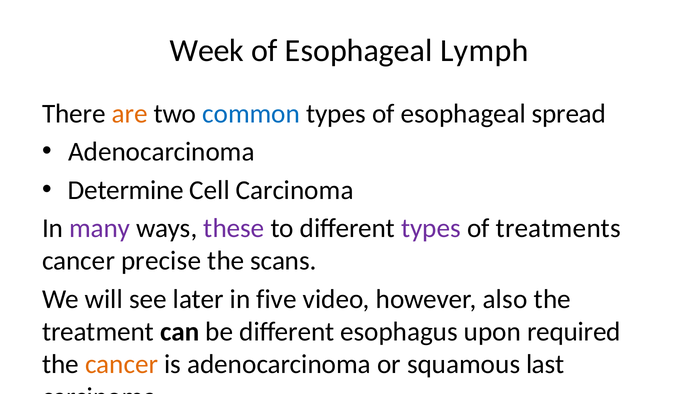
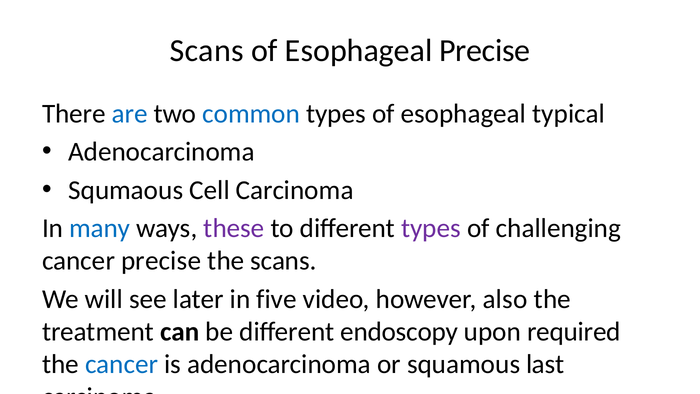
Week: Week -> Scans (207, 51)
Esophageal Lymph: Lymph -> Precise (485, 51)
are colour: orange -> blue (130, 114)
spread: spread -> typical (569, 114)
Determine: Determine -> Squmaous (126, 190)
many colour: purple -> blue (100, 228)
treatments: treatments -> challenging (558, 228)
esophagus: esophagus -> endoscopy (399, 332)
cancer colour: orange -> blue (122, 364)
